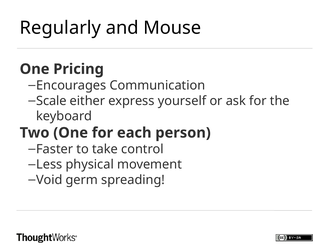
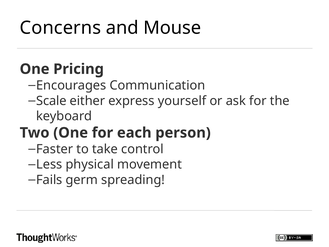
Regularly: Regularly -> Concerns (60, 28)
Void: Void -> Fails (49, 180)
